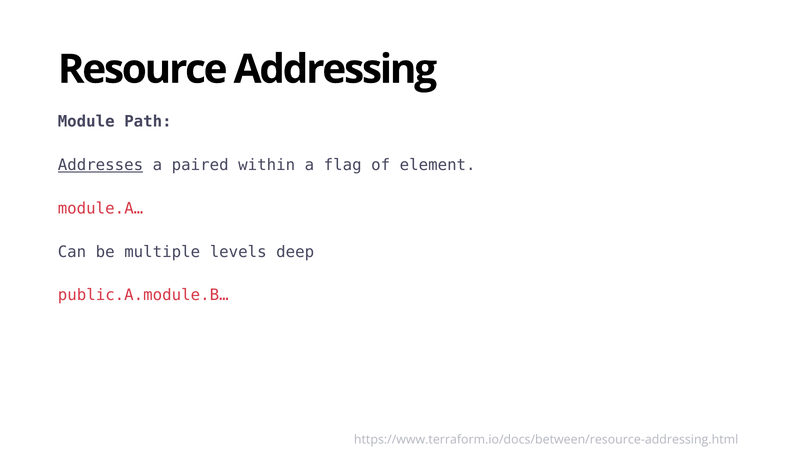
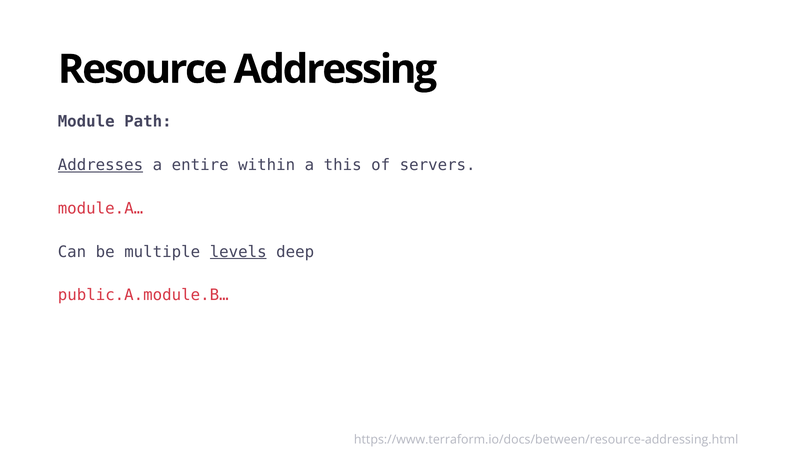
paired: paired -> entire (200, 165)
flag: flag -> this (343, 165)
element: element -> servers (438, 165)
levels underline: none -> present (238, 252)
